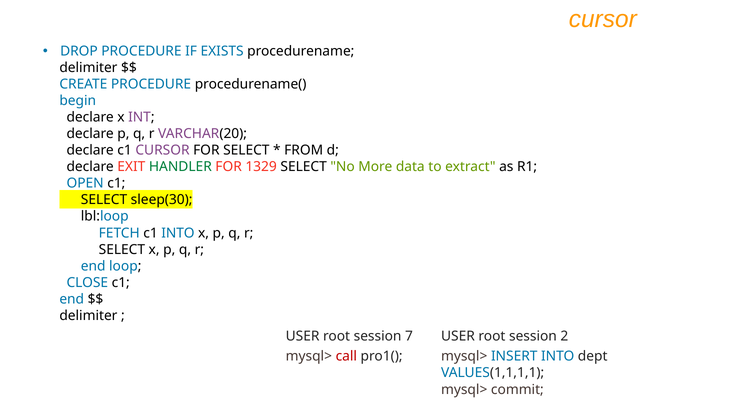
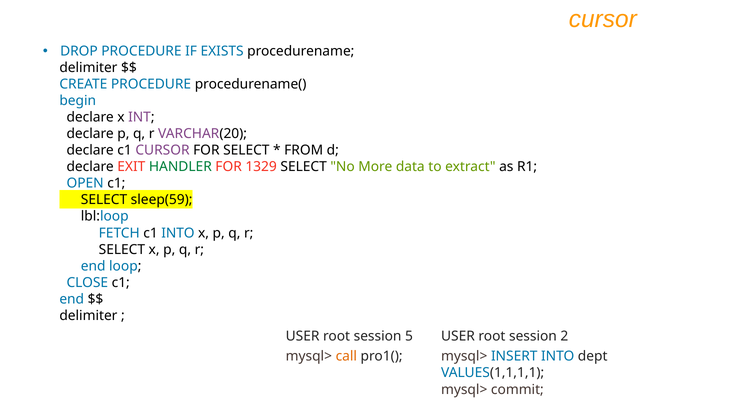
sleep(30: sleep(30 -> sleep(59 (162, 200)
7: 7 -> 5 (409, 336)
call colour: red -> orange (346, 356)
